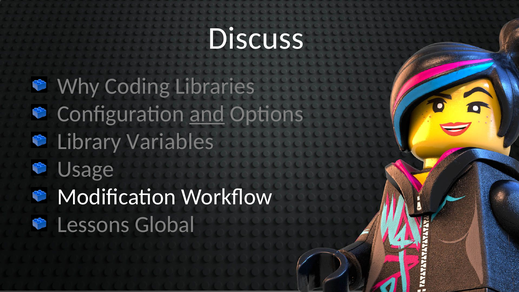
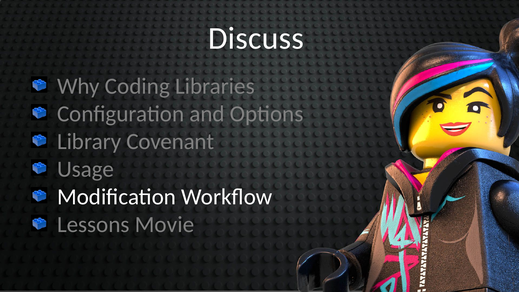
and underline: present -> none (207, 114)
Variables: Variables -> Covenant (170, 141)
Global: Global -> Movie (165, 225)
